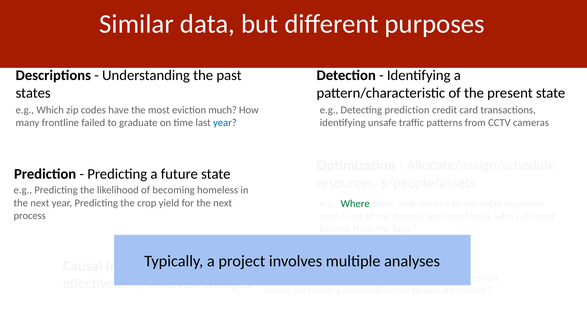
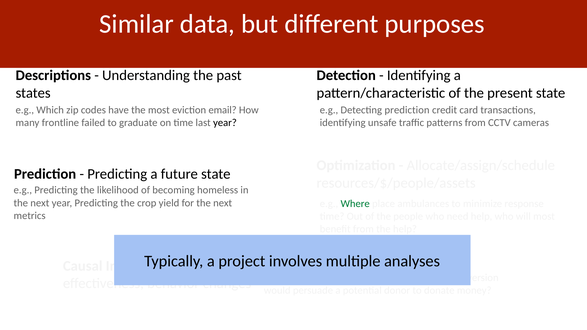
eviction much: much -> email (223, 110)
year colour: blue -> black (225, 123)
process: process -> metrics (30, 216)
